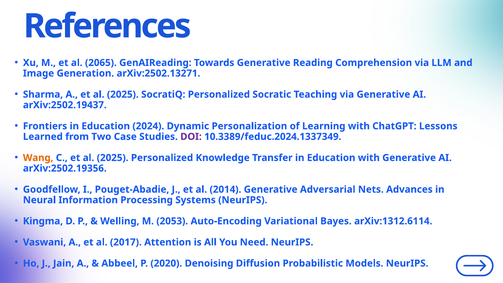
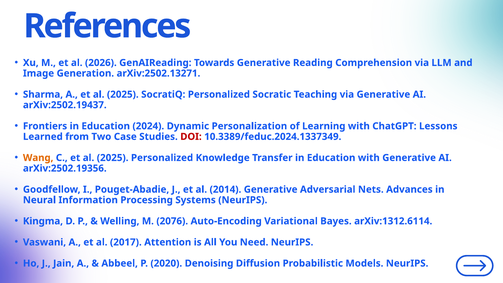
2065: 2065 -> 2026 (101, 63)
DOI colour: purple -> red (191, 137)
2053: 2053 -> 2076 (172, 221)
